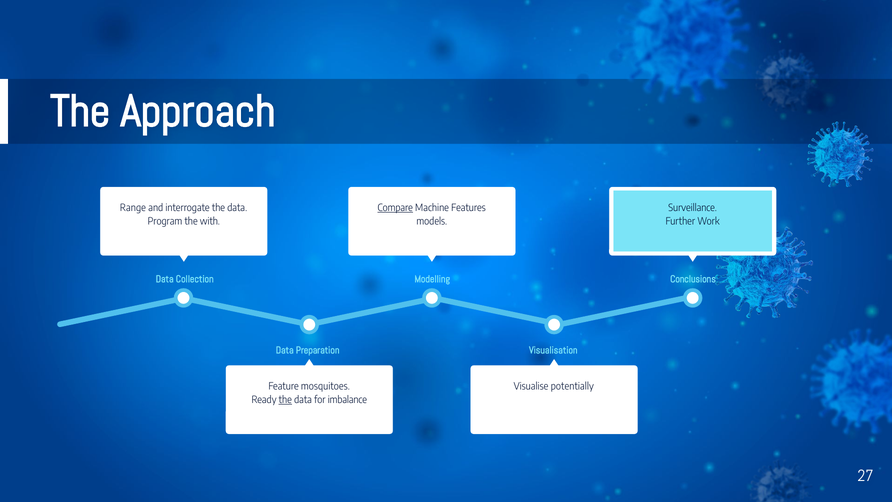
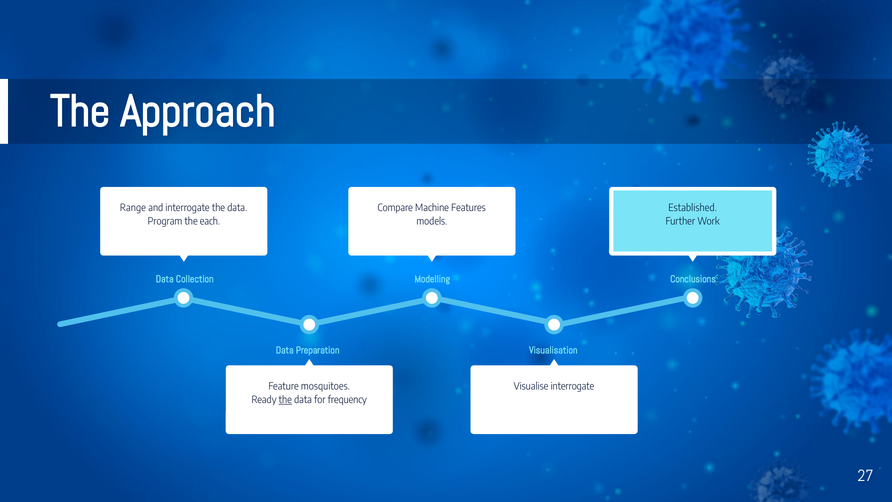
Compare underline: present -> none (395, 208)
Surveillance: Surveillance -> Established (693, 208)
with: with -> each (210, 221)
Visualise potentially: potentially -> interrogate (572, 386)
imbalance: imbalance -> frequency (347, 400)
